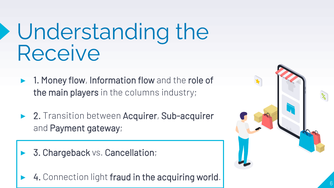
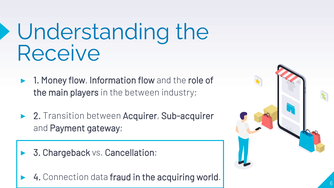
the columns: columns -> between (142, 92)
light: light -> data (99, 177)
